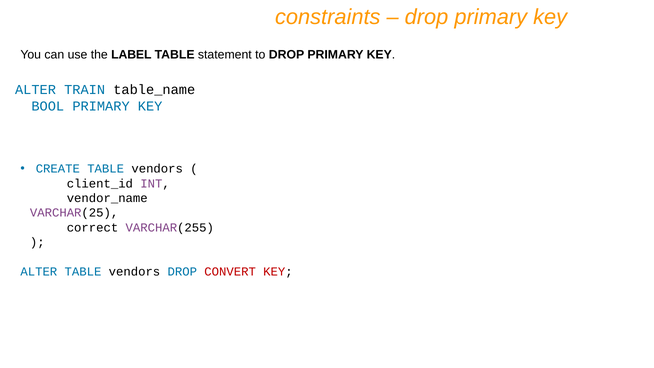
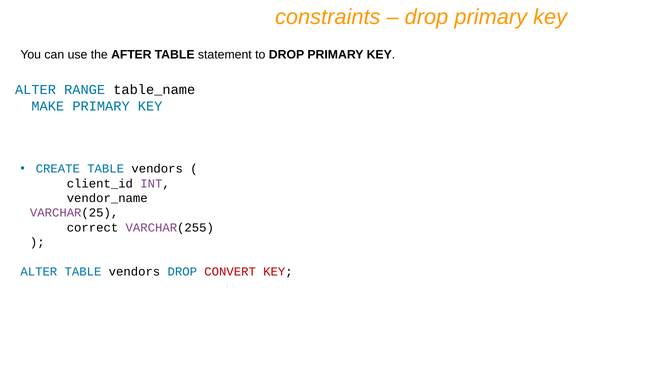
LABEL: LABEL -> AFTER (131, 54)
TRAIN: TRAIN -> RANGE (85, 90)
BOOL: BOOL -> MAKE (48, 106)
